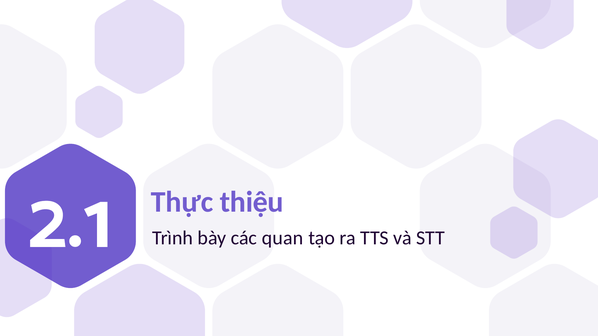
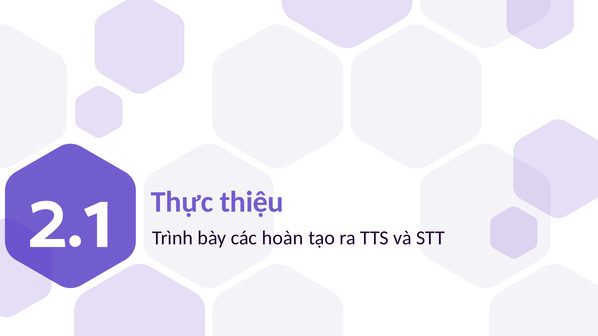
quan: quan -> hoàn (283, 238)
